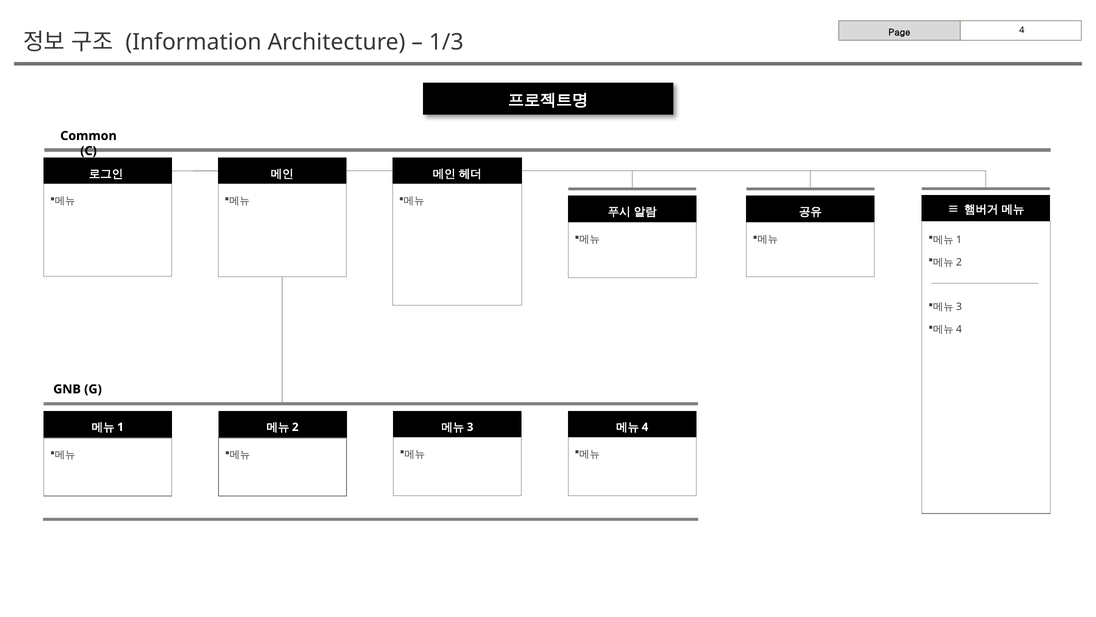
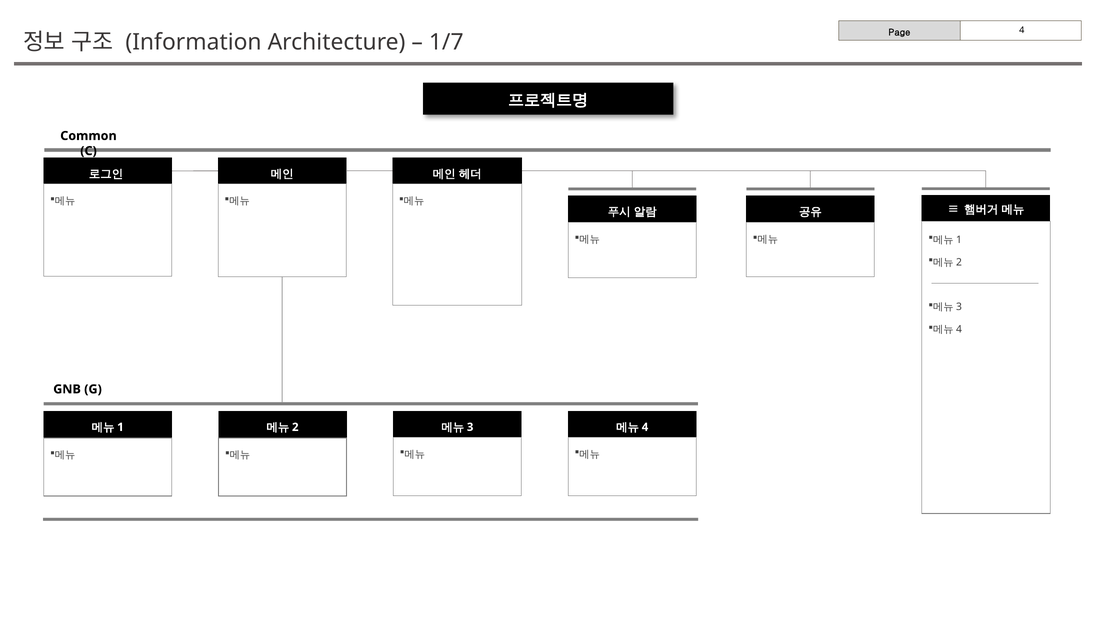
1/3: 1/3 -> 1/7 (446, 42)
